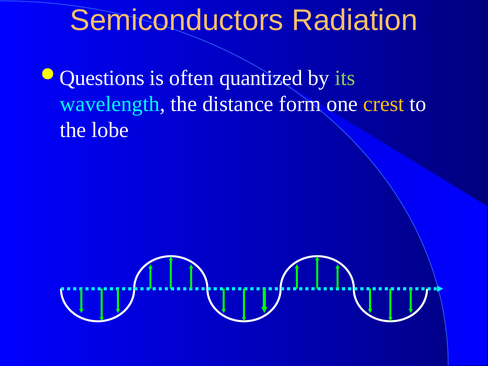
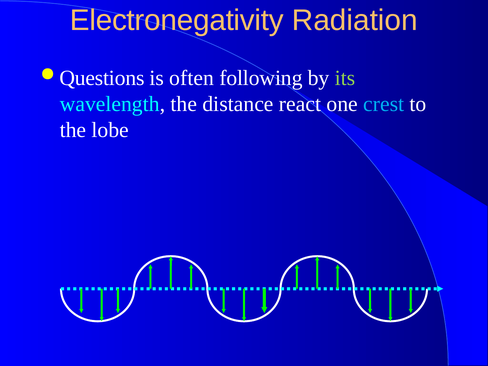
Semiconductors: Semiconductors -> Electronegativity (177, 20)
quantized: quantized -> following (261, 78)
form: form -> react (300, 104)
crest colour: yellow -> light blue (384, 104)
